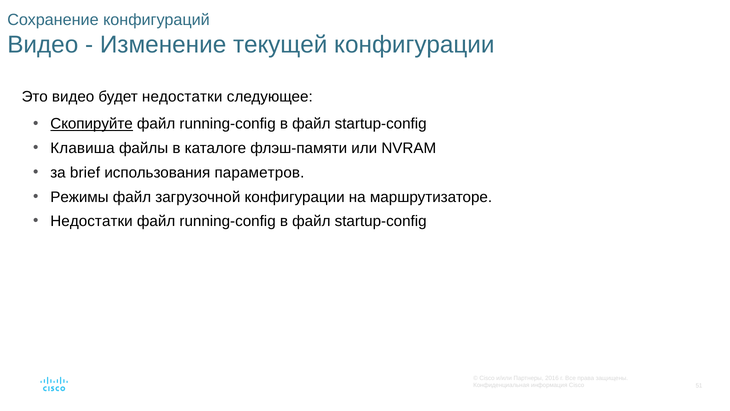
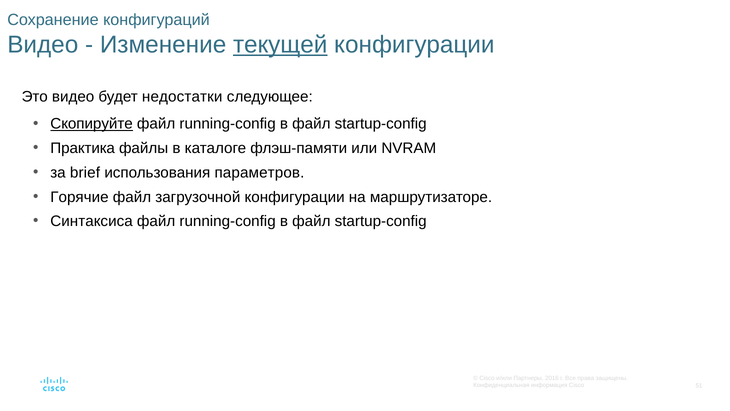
текущей underline: none -> present (280, 45)
Клавиша: Клавиша -> Практика (83, 148)
Режимы: Режимы -> Горячие (79, 197)
Недостатки: Недостатки -> Синтаксиса (92, 221)
